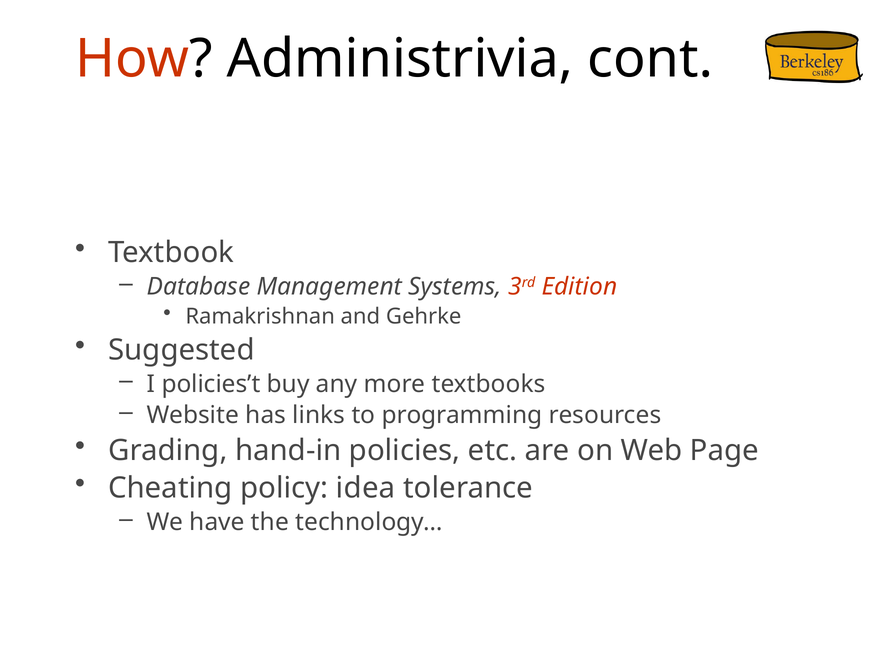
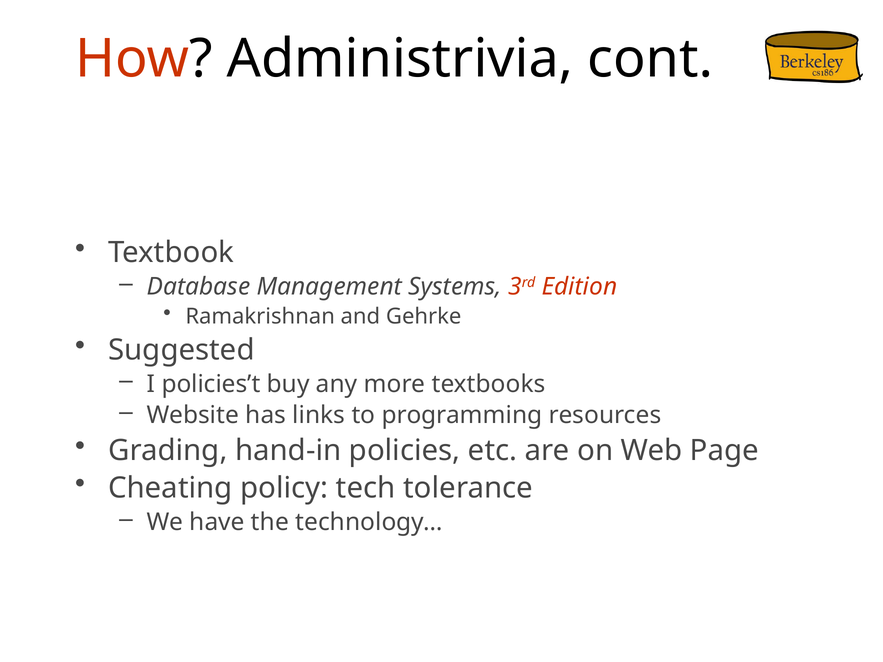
idea: idea -> tech (366, 488)
